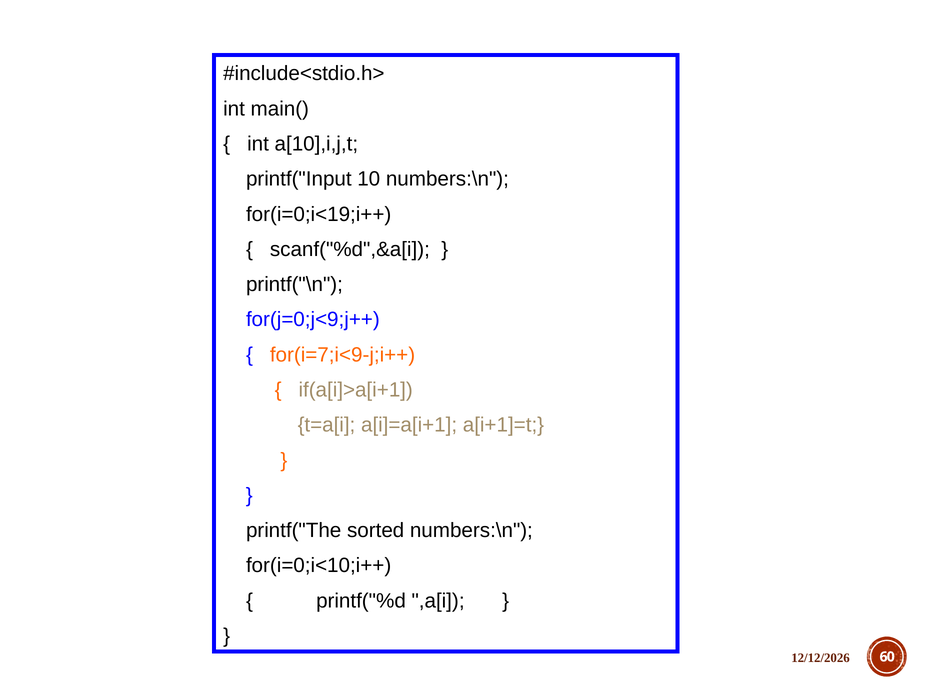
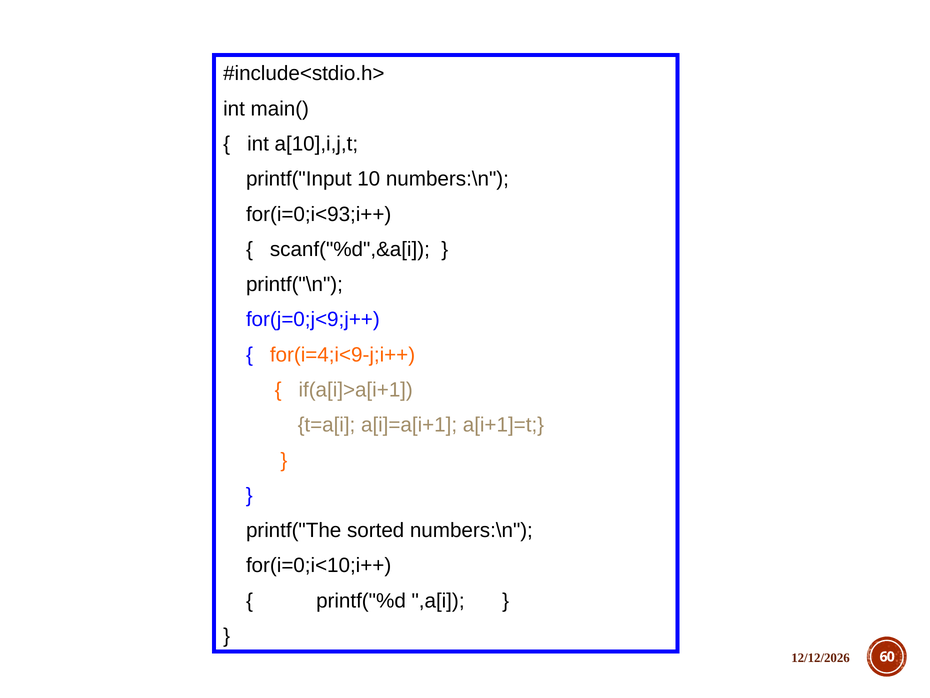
for(i=0;i<19;i++: for(i=0;i<19;i++ -> for(i=0;i<93;i++ (319, 214)
for(i=7;i<9-j;i++: for(i=7;i<9-j;i++ -> for(i=4;i<9-j;i++ (343, 355)
